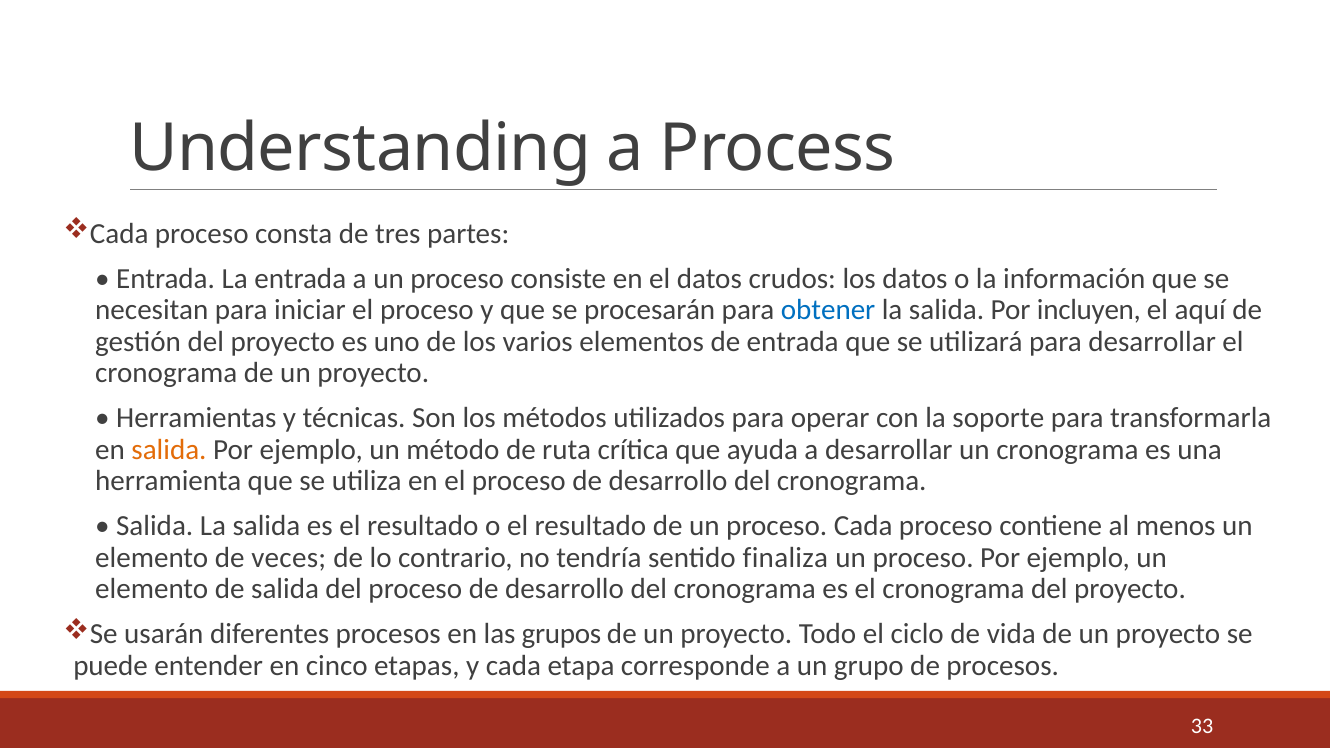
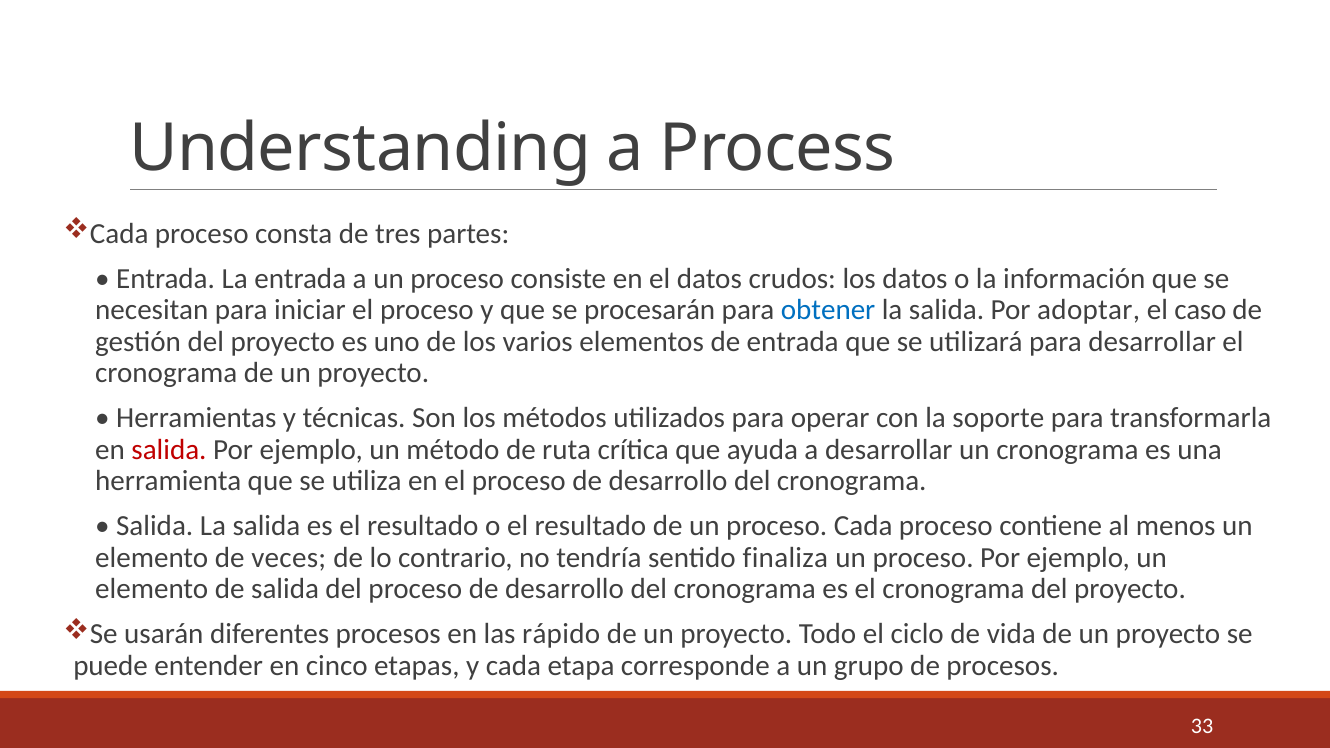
incluyen: incluyen -> adoptar (1089, 310)
aquí: aquí -> caso (1200, 310)
salida colour: orange -> red (169, 450)
grupos: grupos -> rápido (561, 634)
